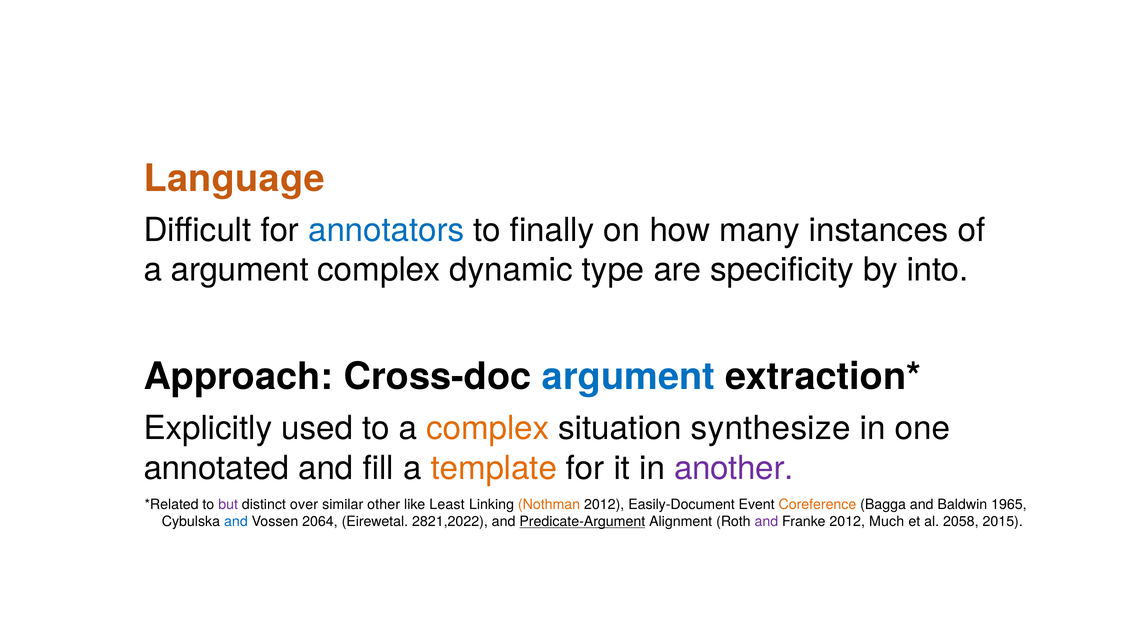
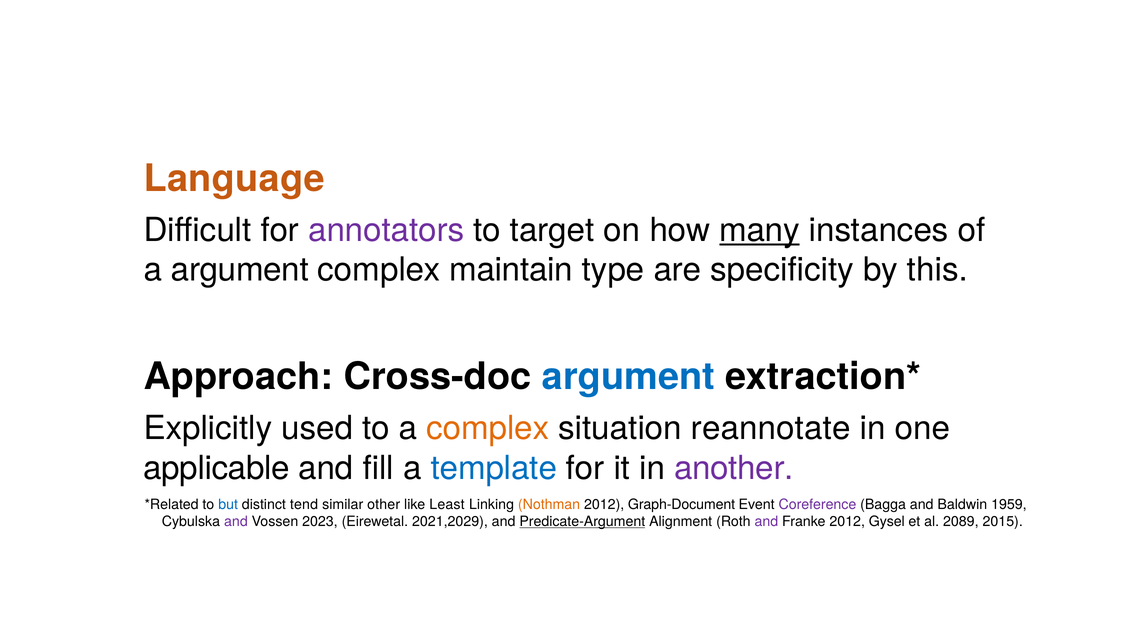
annotators colour: blue -> purple (386, 230)
finally: finally -> target (552, 230)
many underline: none -> present (760, 230)
dynamic: dynamic -> maintain (511, 270)
into: into -> this (937, 270)
synthesize: synthesize -> reannotate (771, 428)
annotated: annotated -> applicable (216, 468)
template colour: orange -> blue (494, 468)
but colour: purple -> blue (228, 505)
over: over -> tend (304, 505)
Easily-Document: Easily-Document -> Graph-Document (682, 505)
Coreference colour: orange -> purple (817, 505)
1965: 1965 -> 1959 (1009, 505)
and colour: blue -> purple (236, 522)
2064: 2064 -> 2023 (320, 522)
2821,2022: 2821,2022 -> 2021,2029 (450, 522)
Much: Much -> Gysel (887, 522)
2058: 2058 -> 2089 (961, 522)
